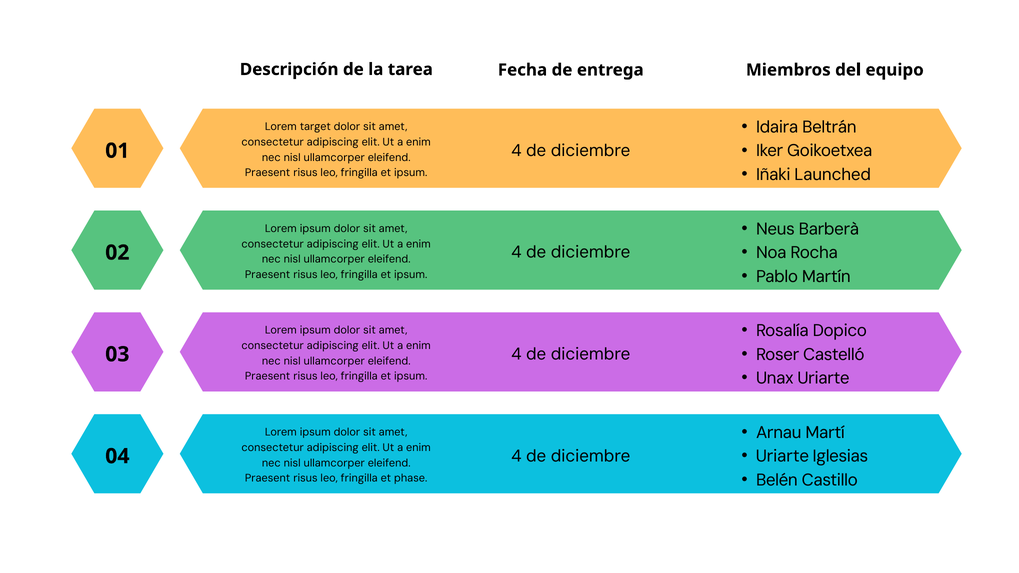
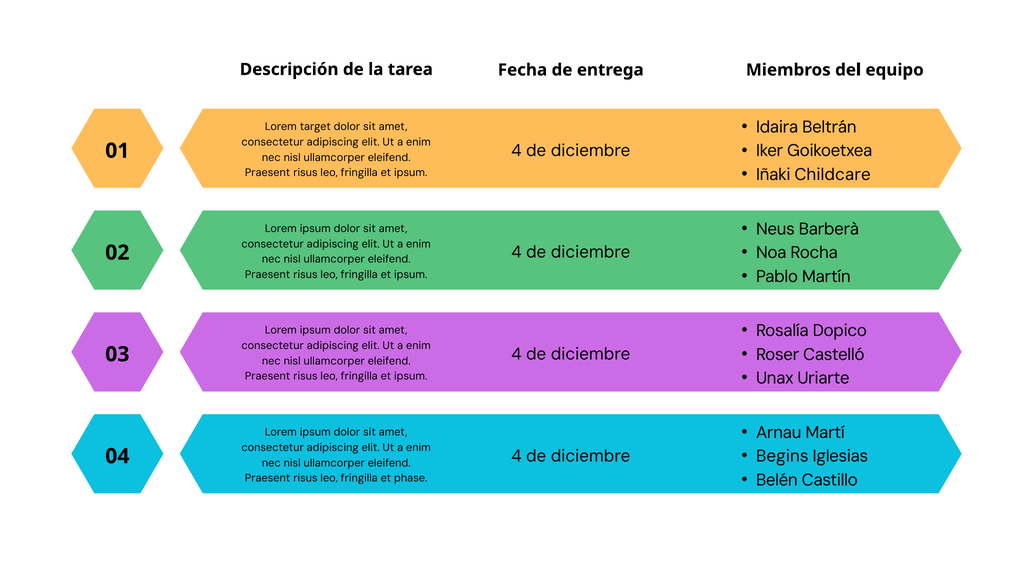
Launched: Launched -> Childcare (833, 175)
Uriarte: Uriarte -> Begins (782, 456)
